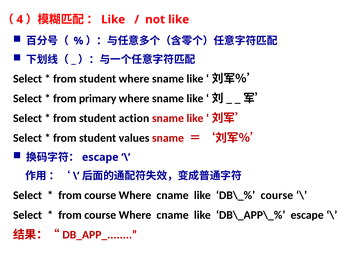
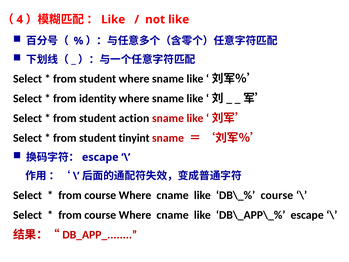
primary: primary -> identity (98, 98)
values: values -> tinyint (134, 138)
